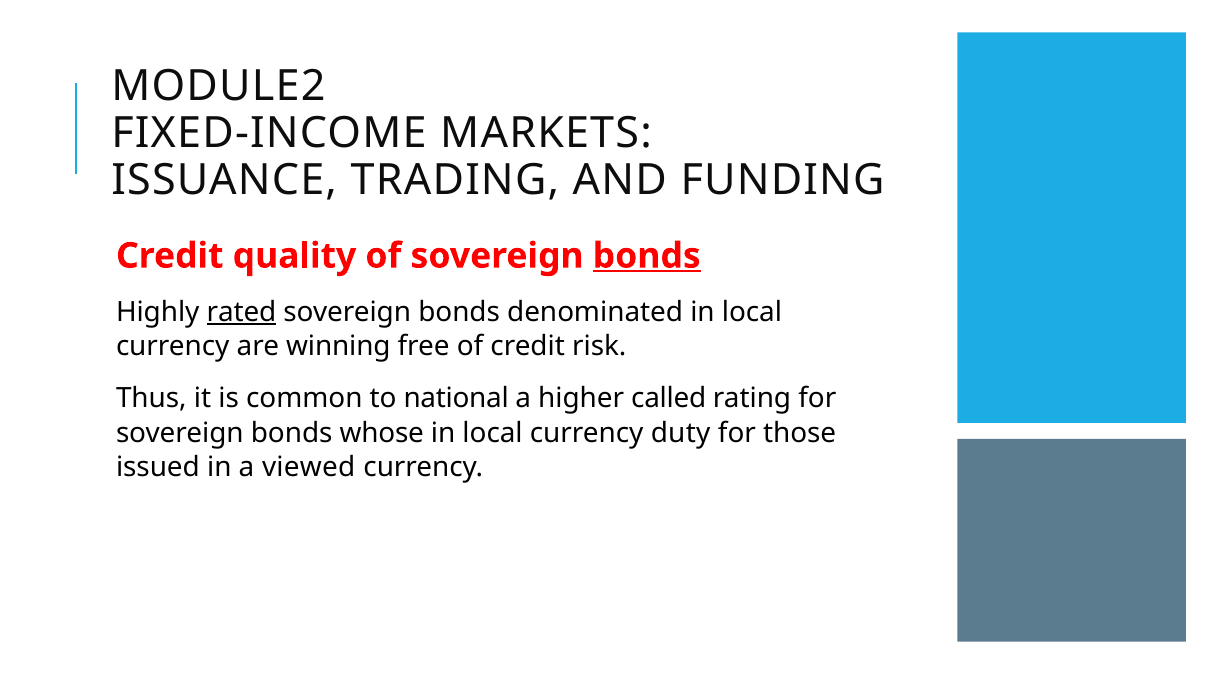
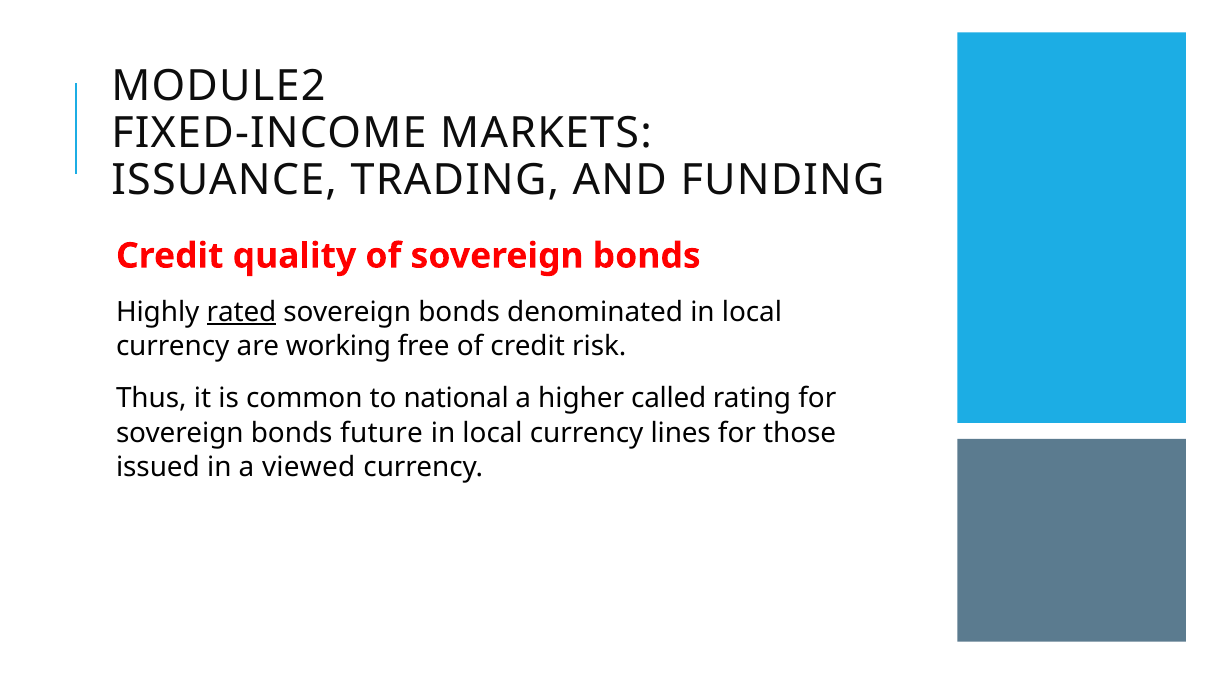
bonds underline: present -> none (647, 256)
winning: winning -> working (338, 347)
whose: whose -> future (382, 433)
duty: duty -> lines (681, 433)
